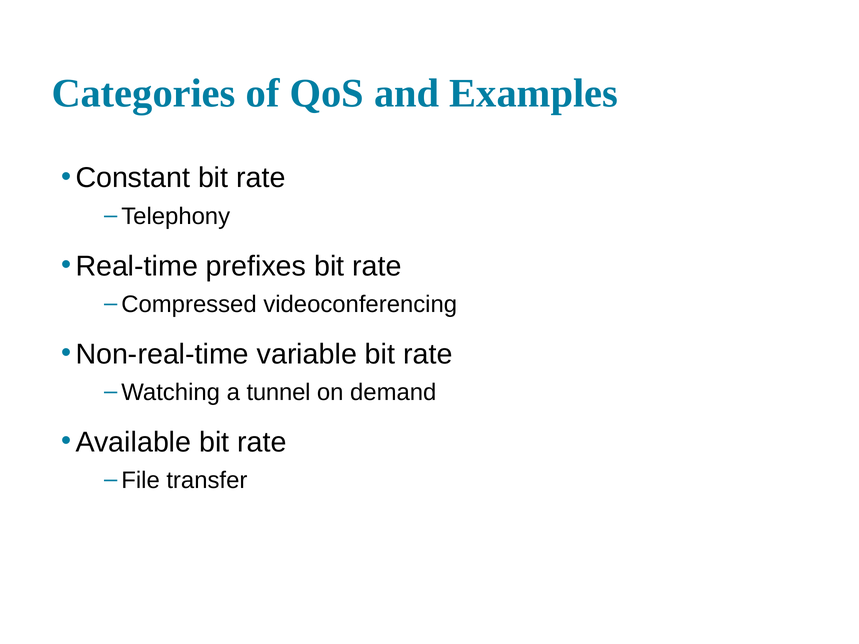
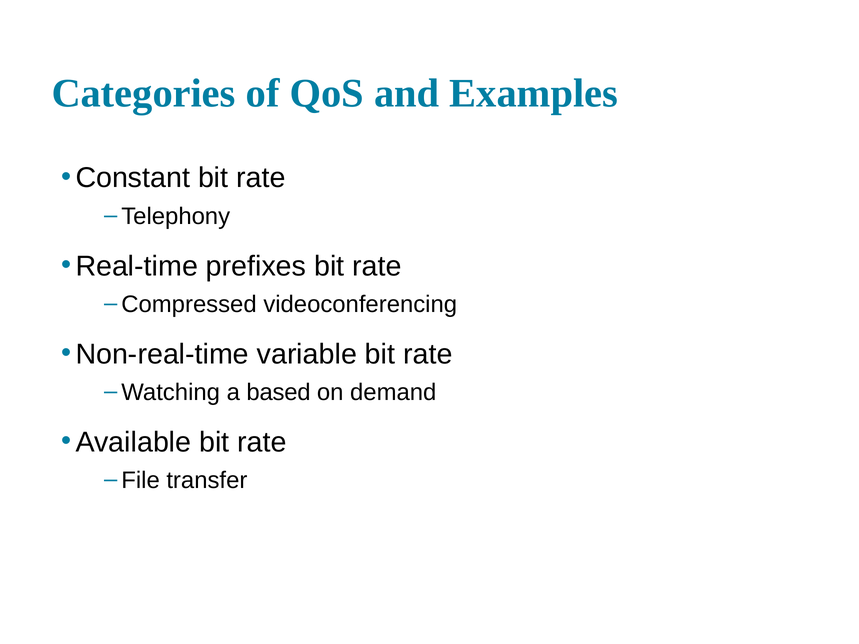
tunnel: tunnel -> based (279, 393)
